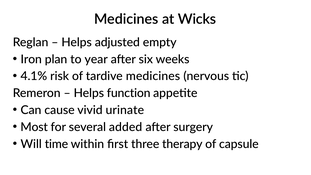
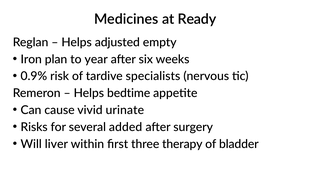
Wicks: Wicks -> Ready (197, 19)
4.1%: 4.1% -> 0.9% (34, 76)
tardive medicines: medicines -> specialists (153, 76)
function: function -> bedtime (129, 93)
Most: Most -> Risks (34, 127)
time: time -> liver (56, 144)
capsule: capsule -> bladder (239, 144)
